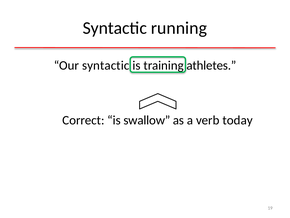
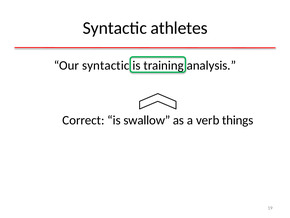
running: running -> athletes (179, 28)
athletes: athletes -> analysis (211, 65)
today: today -> things (238, 120)
